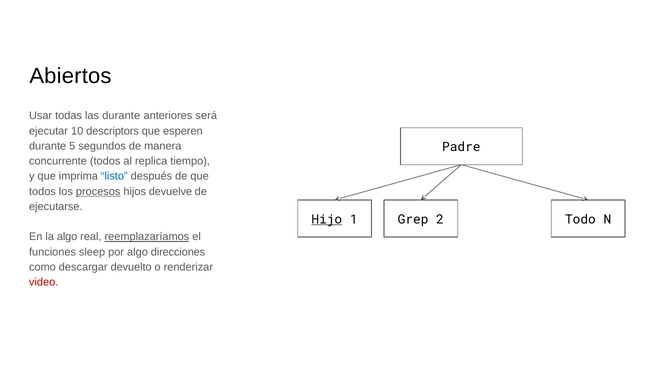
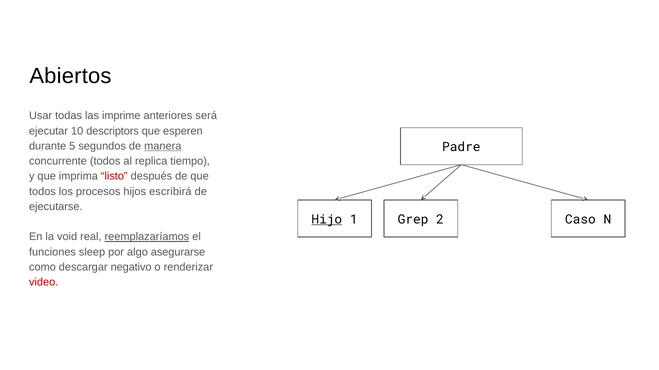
las durante: durante -> imprime (121, 116)
manera underline: none -> present (163, 146)
listo colour: blue -> red (114, 177)
procesos underline: present -> none (98, 192)
devuelve: devuelve -> escribirá (170, 192)
Todo: Todo -> Caso (580, 220)
la algo: algo -> void (67, 237)
direcciones: direcciones -> asegurarse (178, 252)
devuelto: devuelto -> negativo (131, 268)
